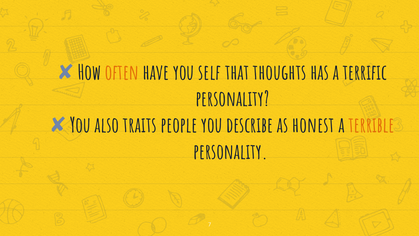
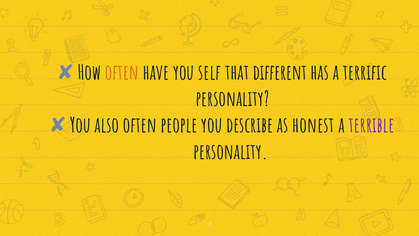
thoughts: thoughts -> different (280, 73)
also traits: traits -> often (140, 126)
terrible colour: orange -> purple (372, 126)
